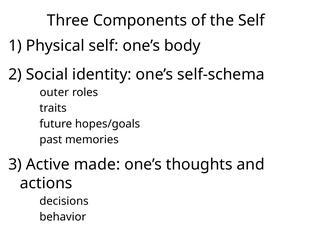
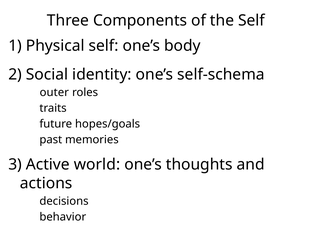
made: made -> world (97, 164)
